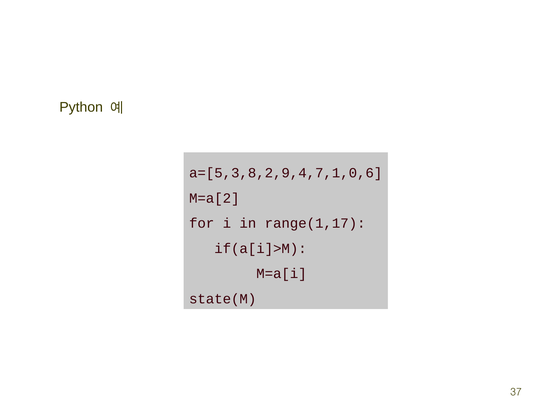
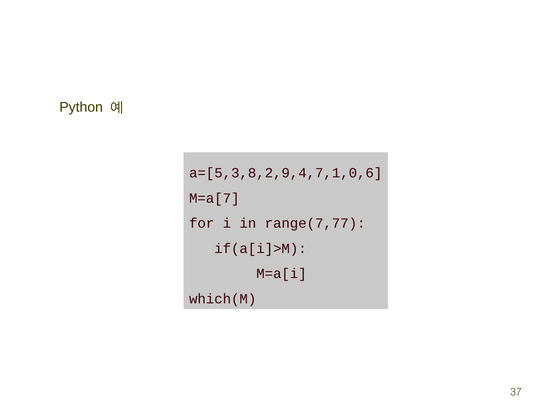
M=a[2: M=a[2 -> M=a[7 (214, 198)
range(1,17: range(1,17 -> range(7,77 (315, 223)
state(M: state(M -> which(M (223, 299)
